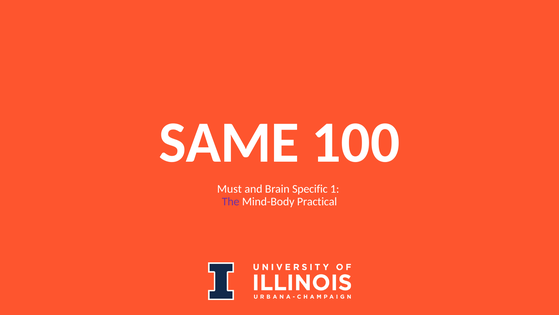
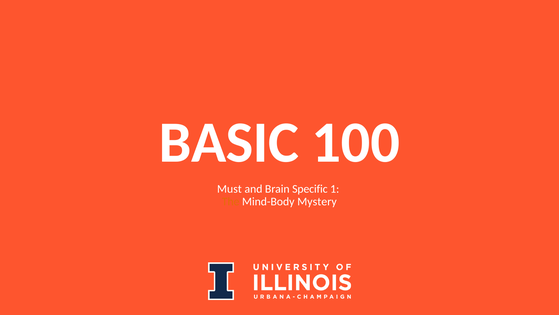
SAME: SAME -> BASIC (229, 142)
The colour: purple -> orange (231, 201)
Practical: Practical -> Mystery (317, 201)
